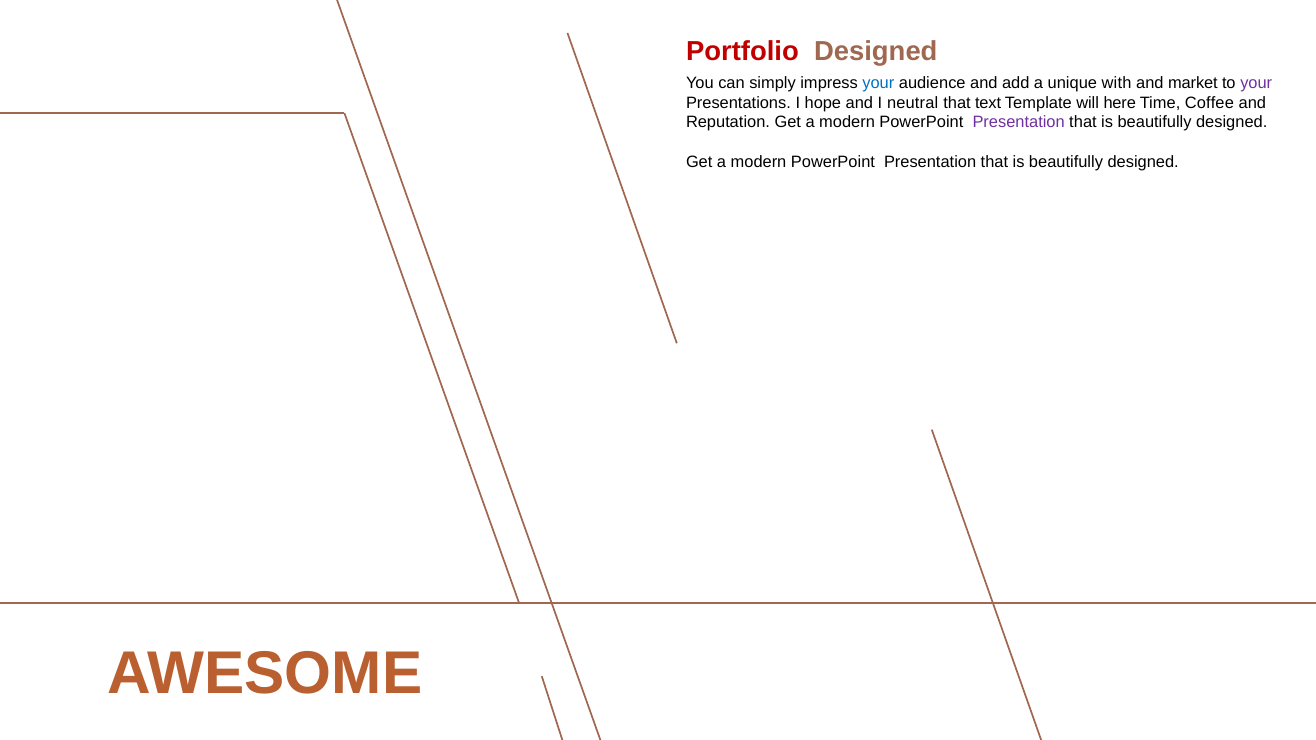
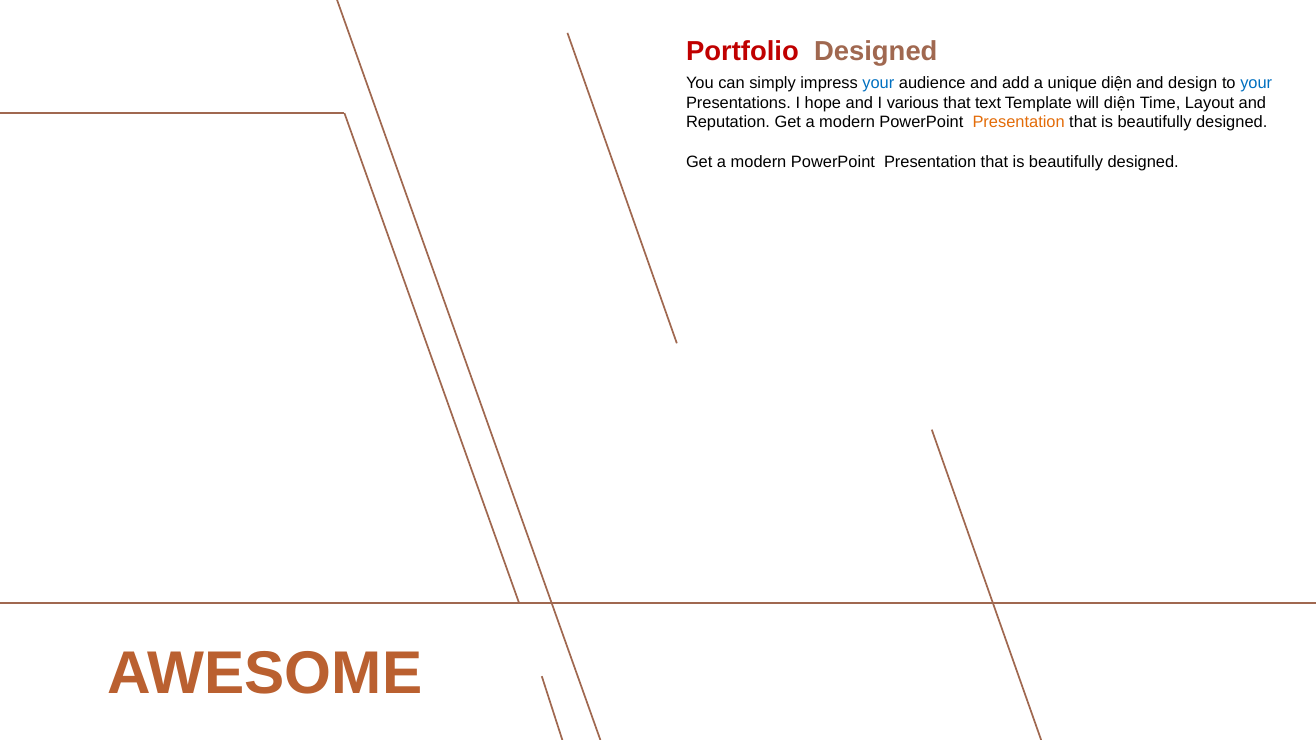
unique with: with -> diện (1117, 83)
market: market -> design (1193, 83)
your colour: purple -> blue (1256, 83)
neutral: neutral -> various (913, 103)
will here: here -> diện (1120, 103)
Coffee: Coffee -> Layout (1209, 103)
Presentation colour: purple -> orange (1019, 123)
